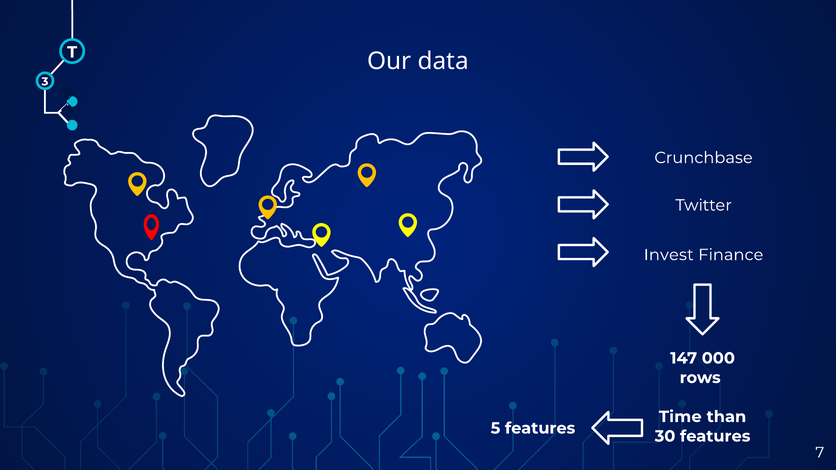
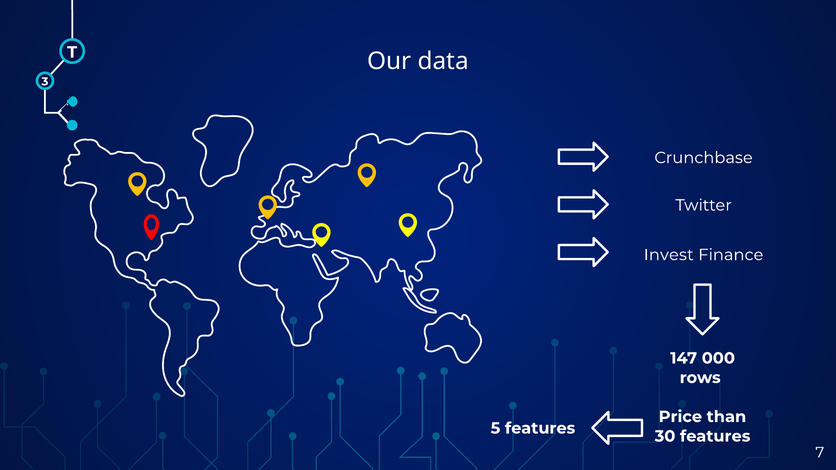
Time: Time -> Price (680, 417)
